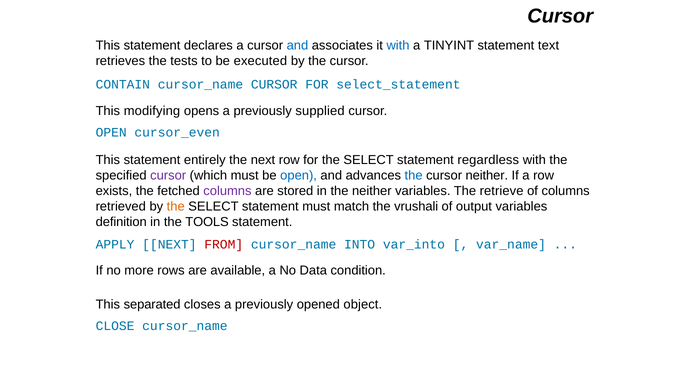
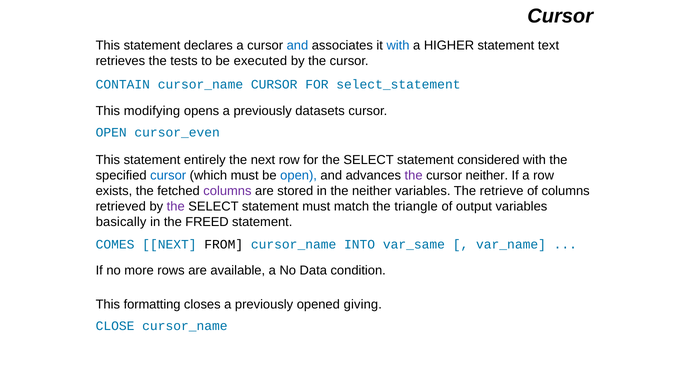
TINYINT: TINYINT -> HIGHER (449, 46)
supplied: supplied -> datasets (320, 111)
regardless: regardless -> considered (488, 160)
cursor colour: purple -> blue (168, 175)
the colour: blue -> purple (414, 175)
the colour: orange -> purple (176, 206)
vrushali: vrushali -> triangle (416, 206)
definition: definition -> basically (121, 222)
TOOLS: TOOLS -> FREED (207, 222)
APPLY: APPLY -> COMES (115, 245)
FROM colour: red -> black (224, 245)
var_into: var_into -> var_same (414, 245)
separated: separated -> formatting (152, 304)
object: object -> giving (363, 304)
